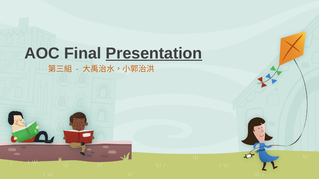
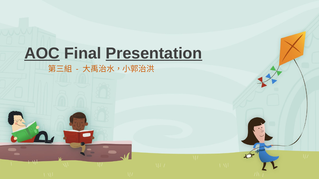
AOC underline: none -> present (42, 54)
